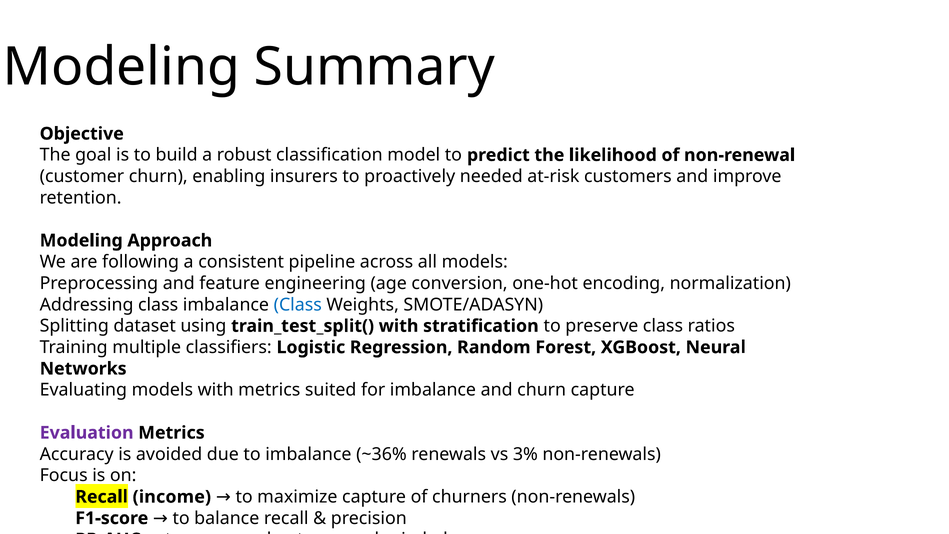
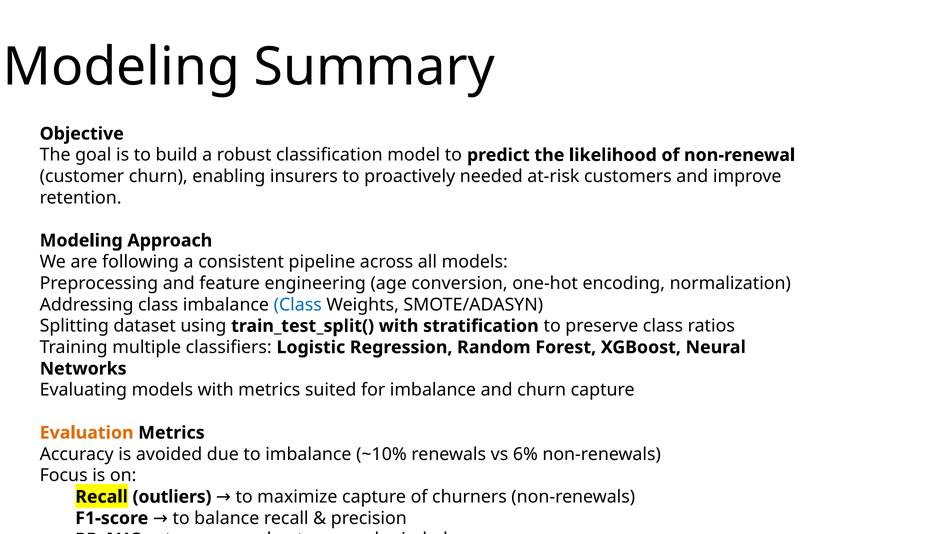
Evaluation colour: purple -> orange (87, 433)
~36%: ~36% -> ~10% (381, 454)
3%: 3% -> 6% (525, 454)
income: income -> outliers (172, 497)
